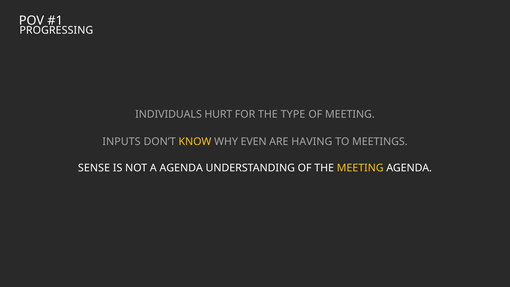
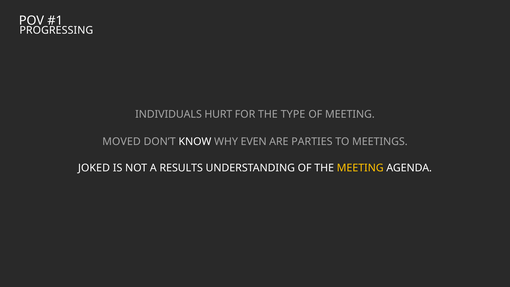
INPUTS: INPUTS -> MOVED (121, 141)
KNOW colour: yellow -> white (195, 141)
HAVING: HAVING -> PARTIES (312, 141)
SENSE: SENSE -> JOKED (94, 168)
A AGENDA: AGENDA -> RESULTS (181, 168)
